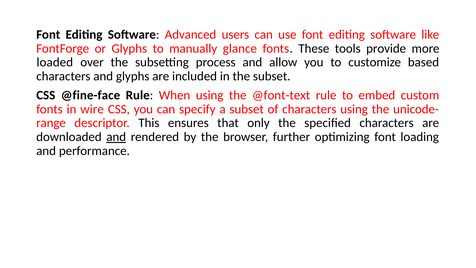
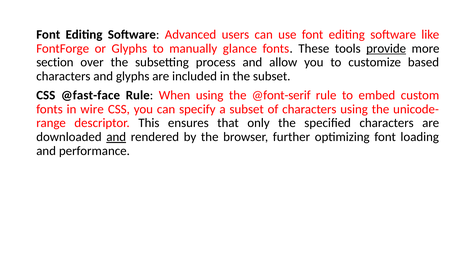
provide underline: none -> present (386, 48)
loaded: loaded -> section (55, 62)
@fine-face: @fine-face -> @fast-face (91, 95)
@font-text: @font-text -> @font-serif (281, 95)
